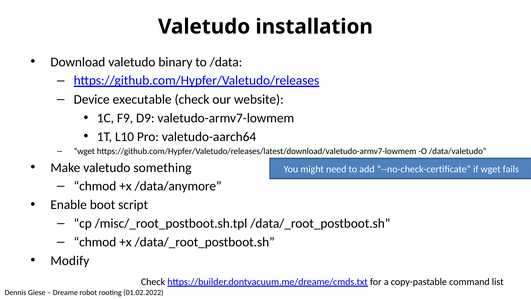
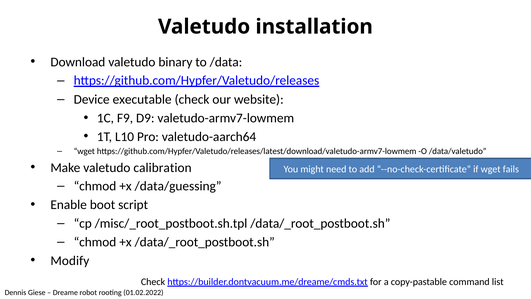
something: something -> calibration (162, 167)
/data/anymore: /data/anymore -> /data/guessing (178, 186)
